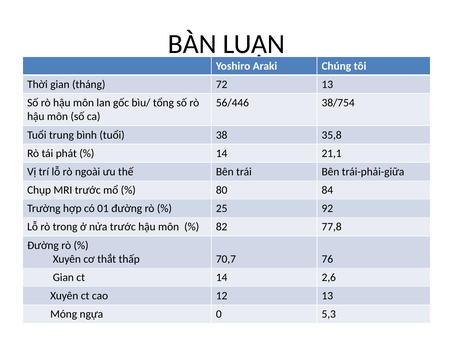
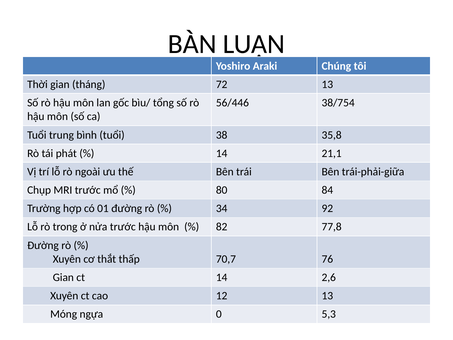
25: 25 -> 34 (222, 208)
